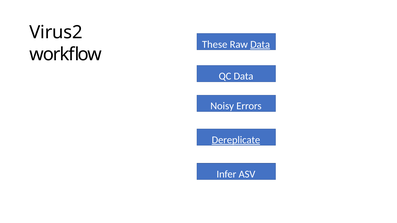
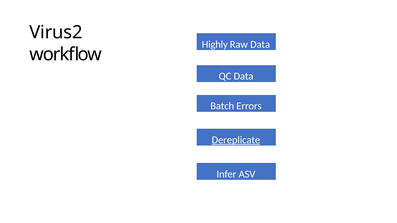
These: These -> Highly (215, 44)
Data underline: present -> none (260, 44)
Noisy: Noisy -> Batch (222, 106)
